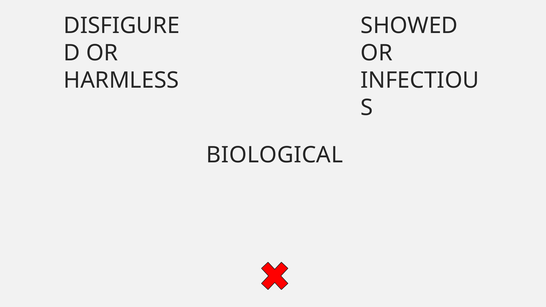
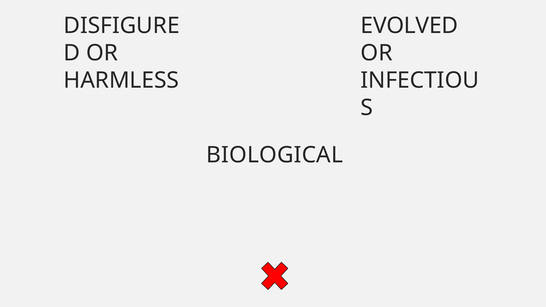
SHOWED: SHOWED -> EVOLVED (409, 26)
